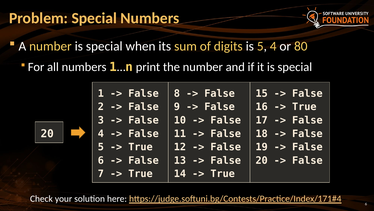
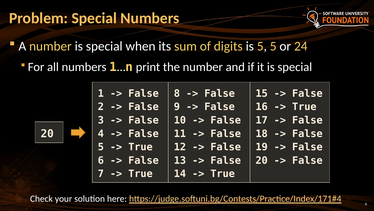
5 4: 4 -> 5 (273, 46)
80: 80 -> 24 (301, 46)
